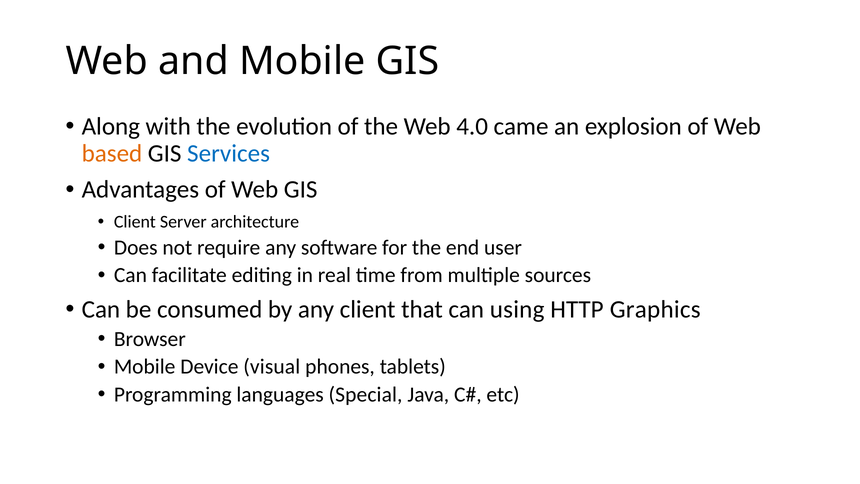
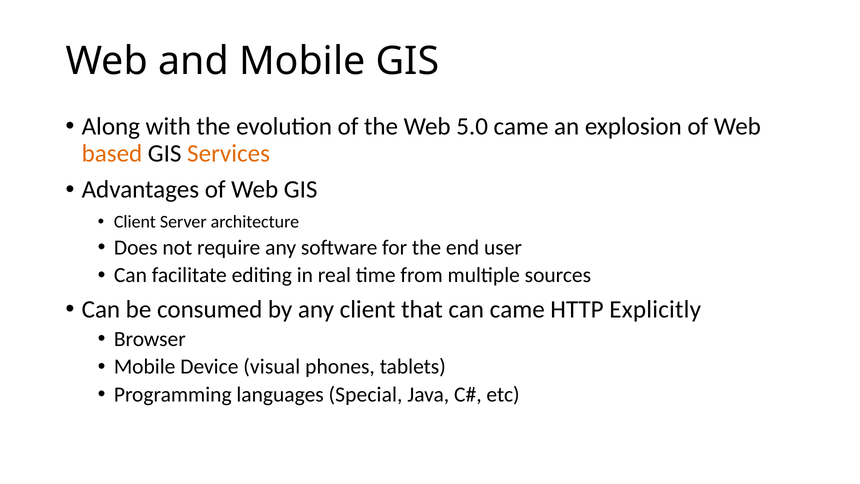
4.0: 4.0 -> 5.0 (472, 127)
Services colour: blue -> orange (229, 154)
can using: using -> came (517, 309)
Graphics: Graphics -> Explicitly (655, 309)
